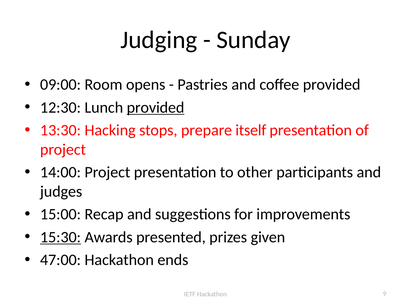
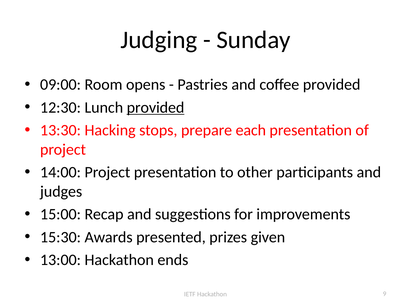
itself: itself -> each (251, 130)
15:30 underline: present -> none (61, 237)
47:00: 47:00 -> 13:00 (61, 260)
